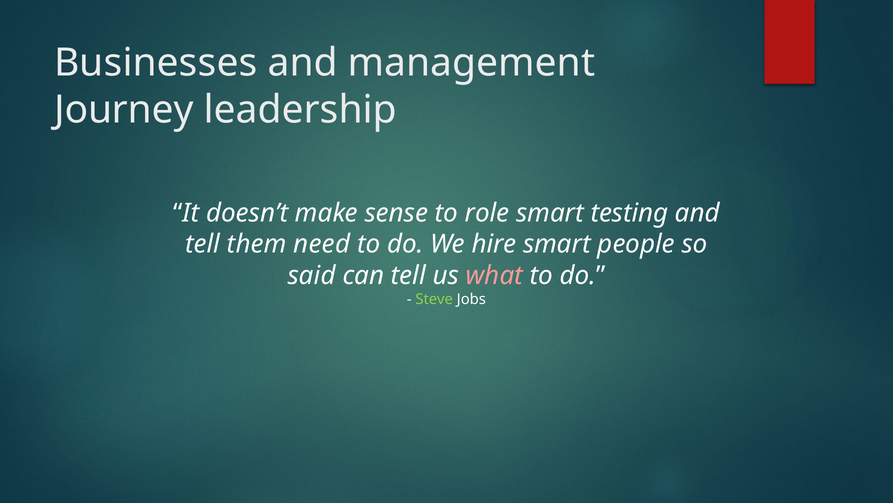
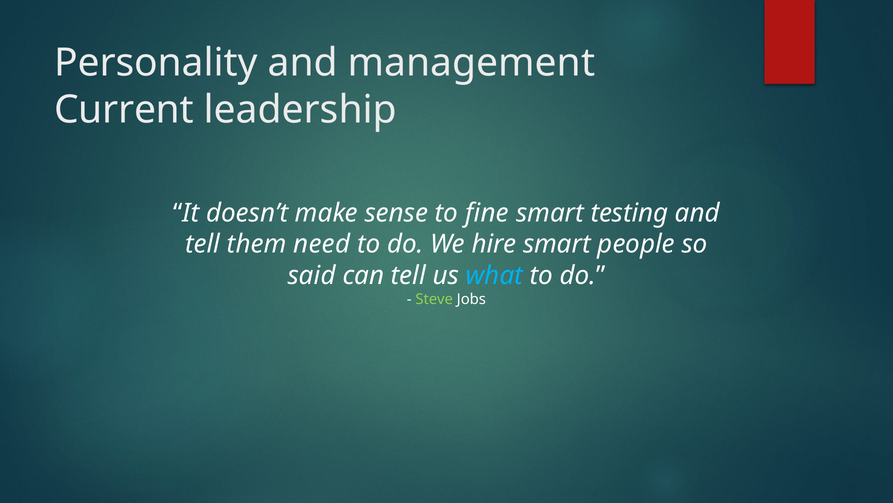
Businesses: Businesses -> Personality (156, 63)
Journey: Journey -> Current (124, 110)
role: role -> fine (487, 213)
what colour: pink -> light blue (494, 275)
